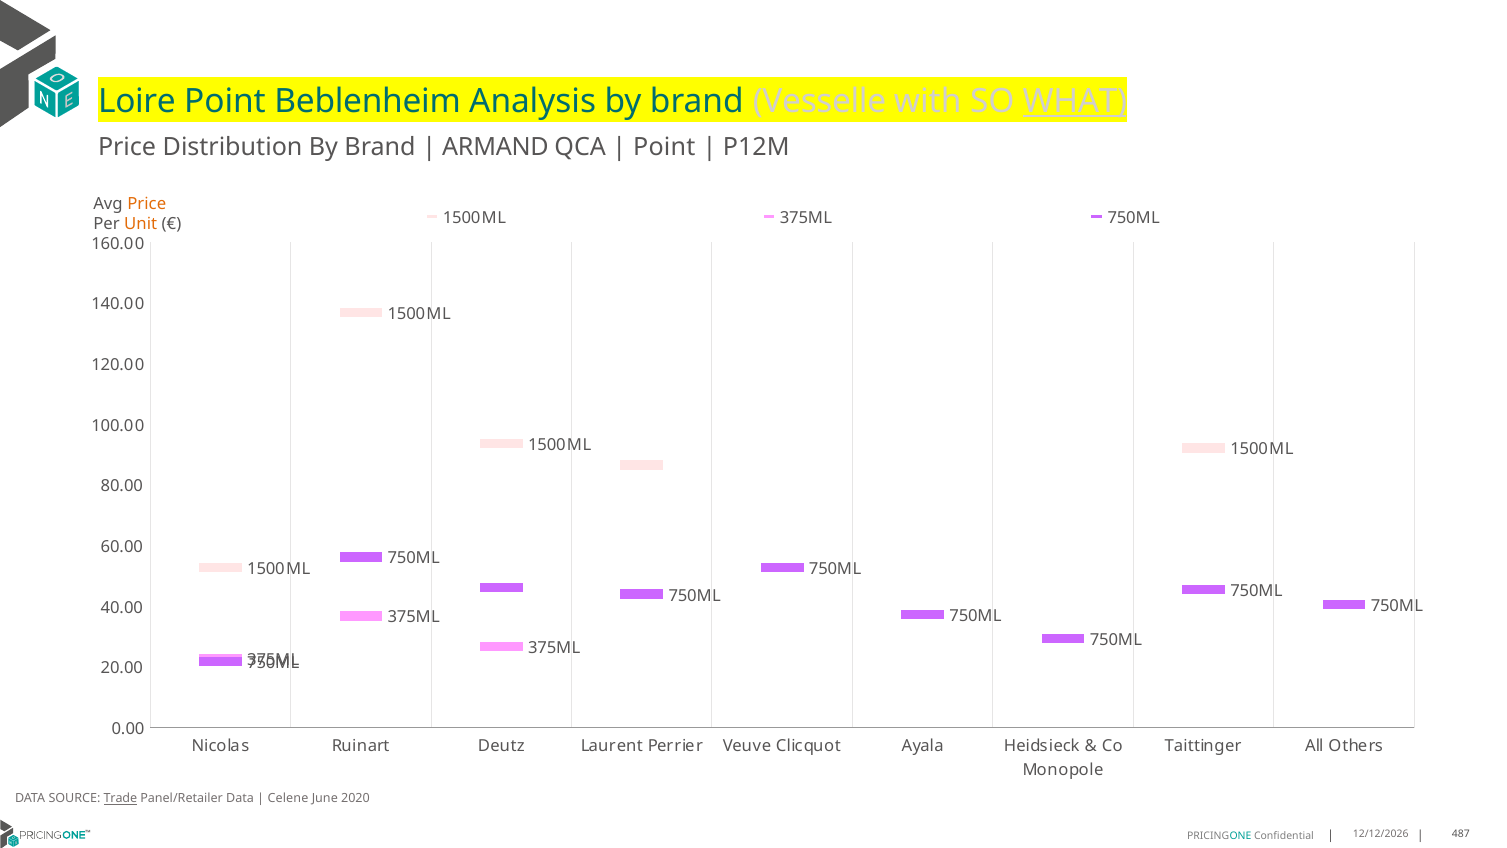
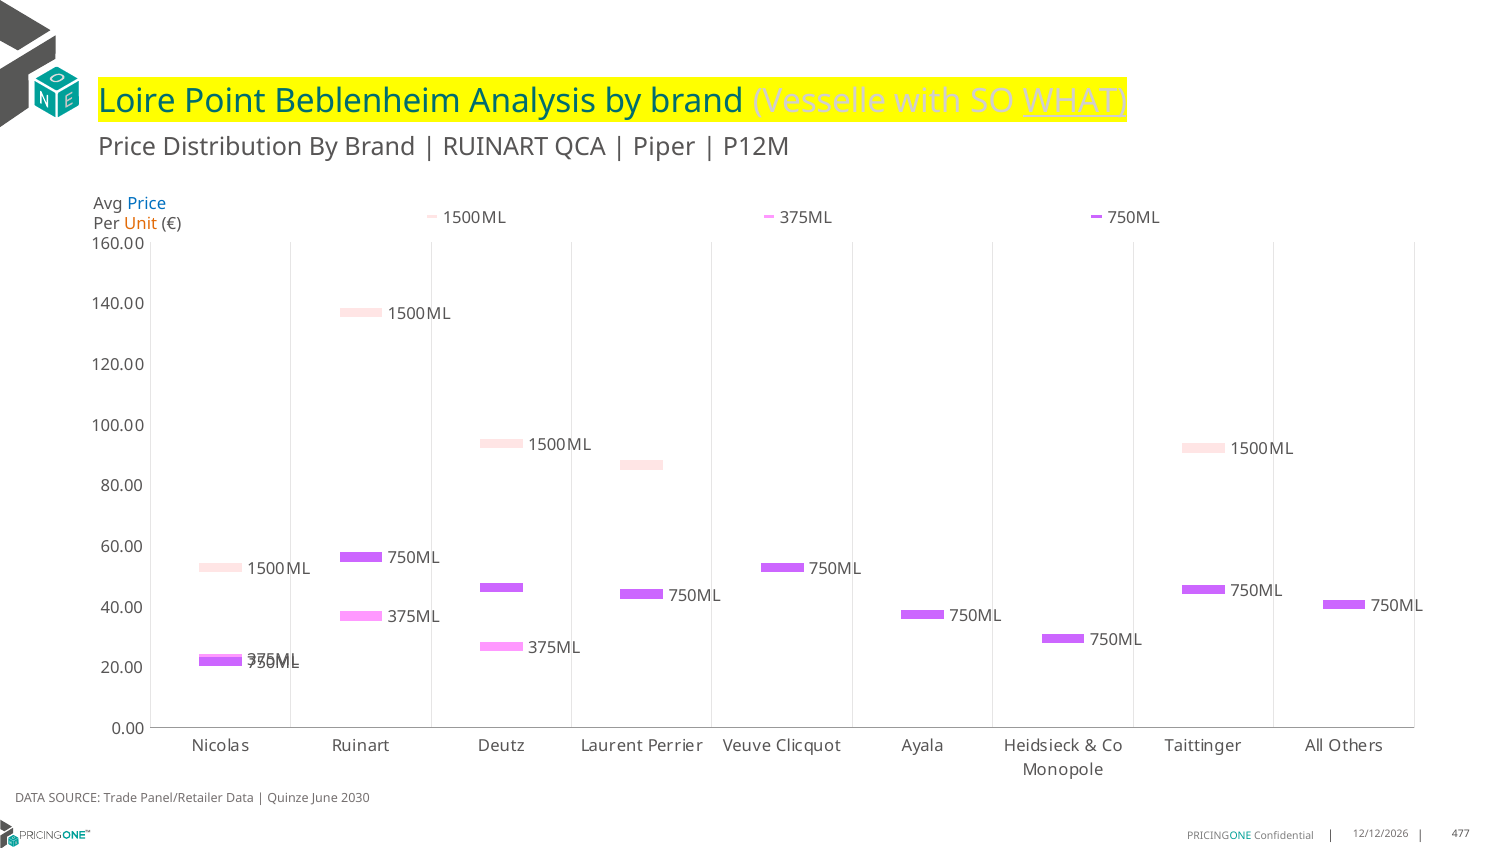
ARMAND: ARMAND -> RUINART (495, 147)
Point: Point -> Piper (664, 147)
Price colour: orange -> blue (147, 204)
Trade underline: present -> none (120, 798)
Celene: Celene -> Quinze (288, 798)
2020: 2020 -> 2030 (355, 798)
487: 487 -> 477 (1461, 833)
